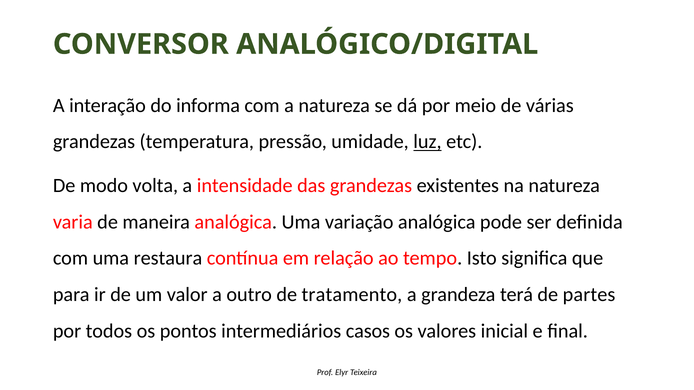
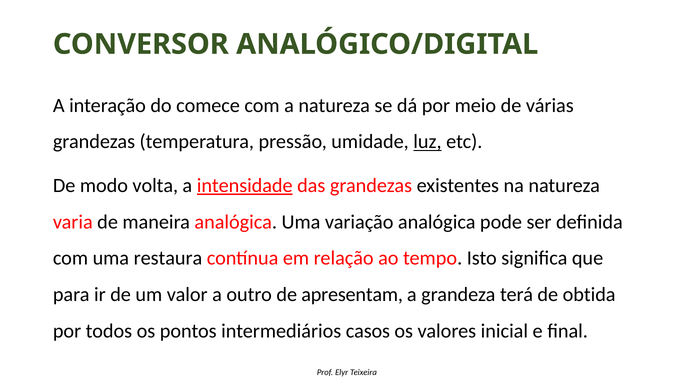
informa: informa -> comece (208, 105)
intensidade underline: none -> present (245, 186)
tratamento: tratamento -> apresentam (352, 295)
partes: partes -> obtida (589, 295)
